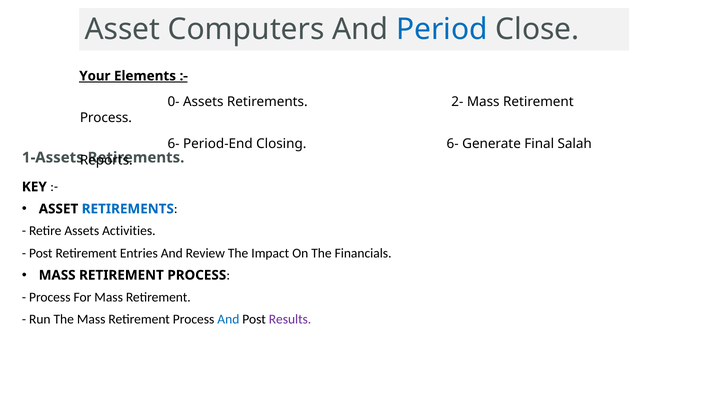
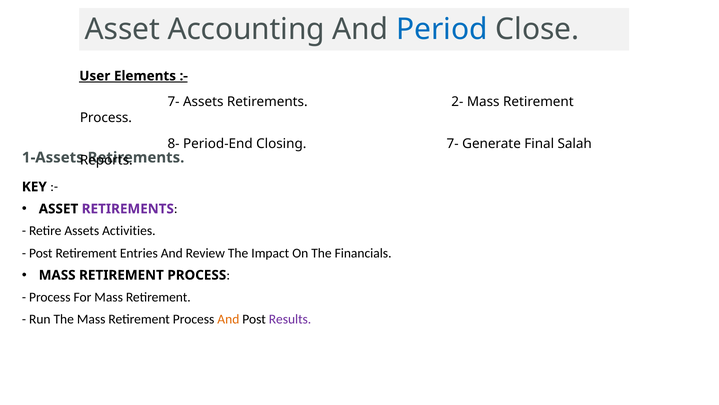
Computers: Computers -> Accounting (246, 29)
Your: Your -> User (95, 76)
0-: 0- -> 7- (174, 101)
6-: 6- -> 8- (174, 144)
Closing 6-: 6- -> 7- (453, 144)
RETIREMENTS colour: blue -> purple (128, 209)
And colour: blue -> orange (228, 319)
